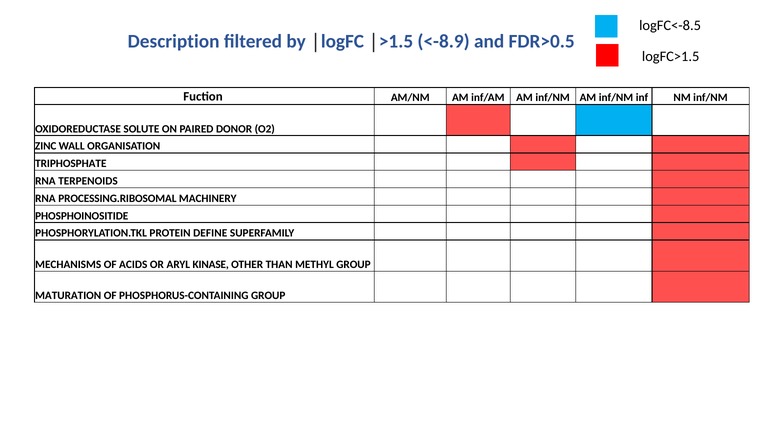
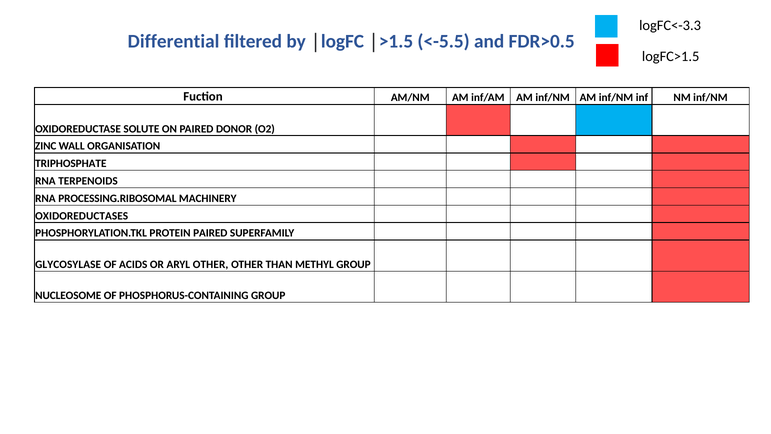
logFC<-8.5: logFC<-8.5 -> logFC<-3.3 (670, 25)
Description: Description -> Differential (174, 41)
<-8.9: <-8.9 -> <-5.5 (444, 41)
PHOSPHOINOSITIDE: PHOSPHOINOSITIDE -> OXIDOREDUCTASES (82, 216)
PROTEIN DEFINE: DEFINE -> PAIRED (210, 233)
MECHANISMS: MECHANISMS -> GLYCOSYLASE (68, 264)
ARYL KINASE: KINASE -> OTHER (211, 264)
MATURATION: MATURATION -> NUCLEOSOME (68, 295)
